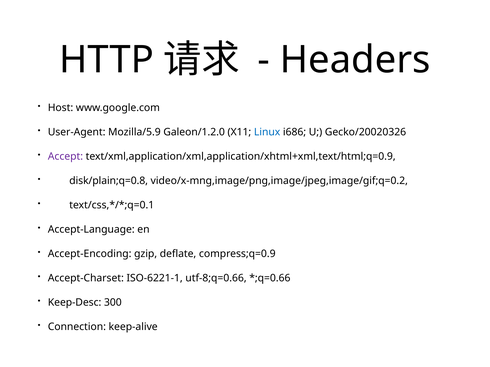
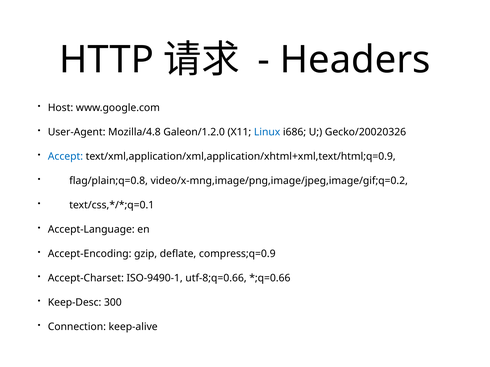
Mozilla/5.9: Mozilla/5.9 -> Mozilla/4.8 (134, 132)
Accept colour: purple -> blue (65, 157)
disk/plain;q=0.8: disk/plain;q=0.8 -> flag/plain;q=0.8 (109, 181)
ISO-6221-1: ISO-6221-1 -> ISO-9490-1 (155, 278)
